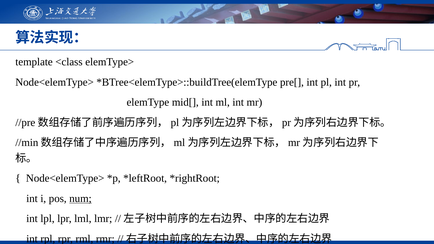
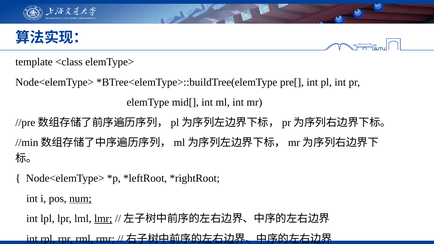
lmr underline: none -> present (103, 219)
